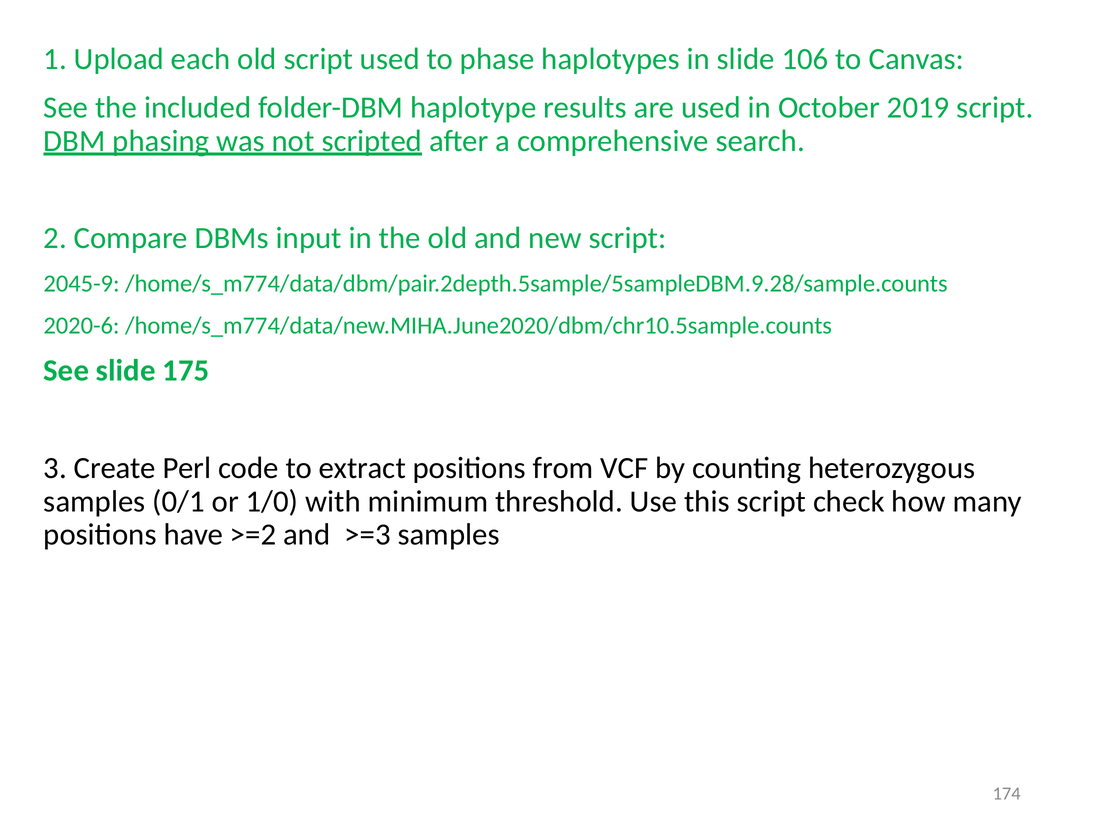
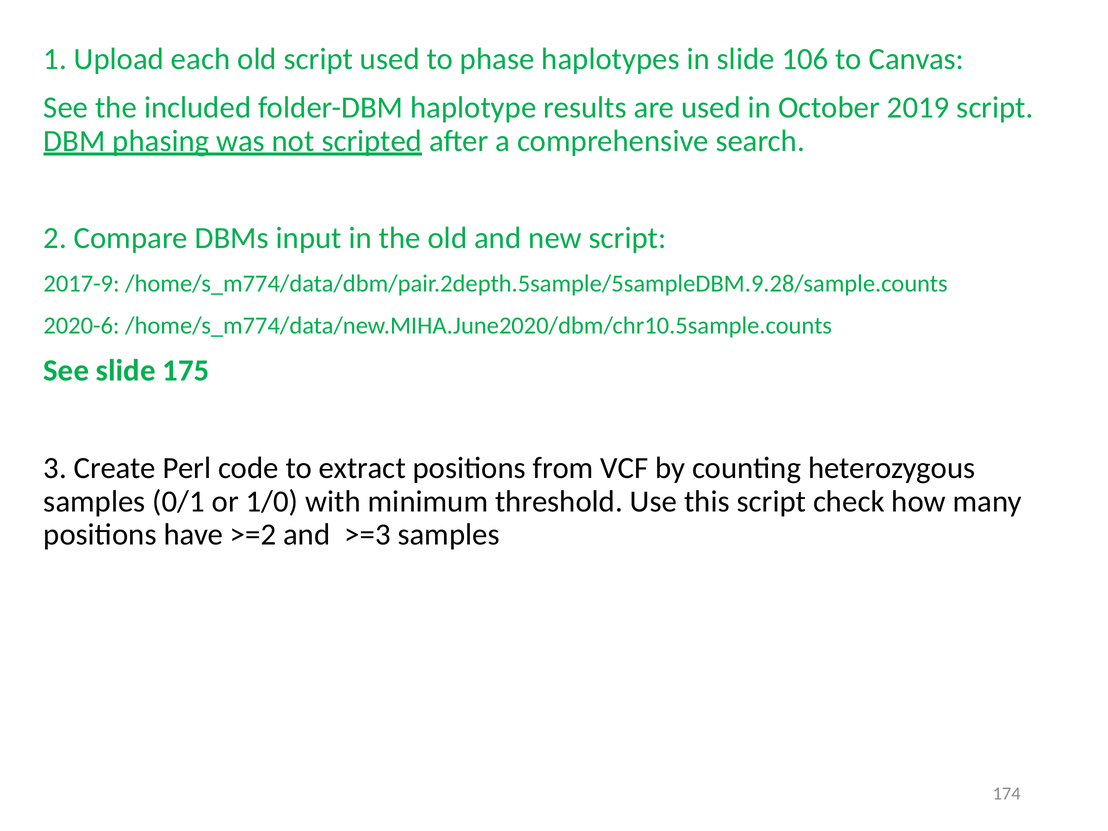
2045-9: 2045-9 -> 2017-9 (82, 284)
